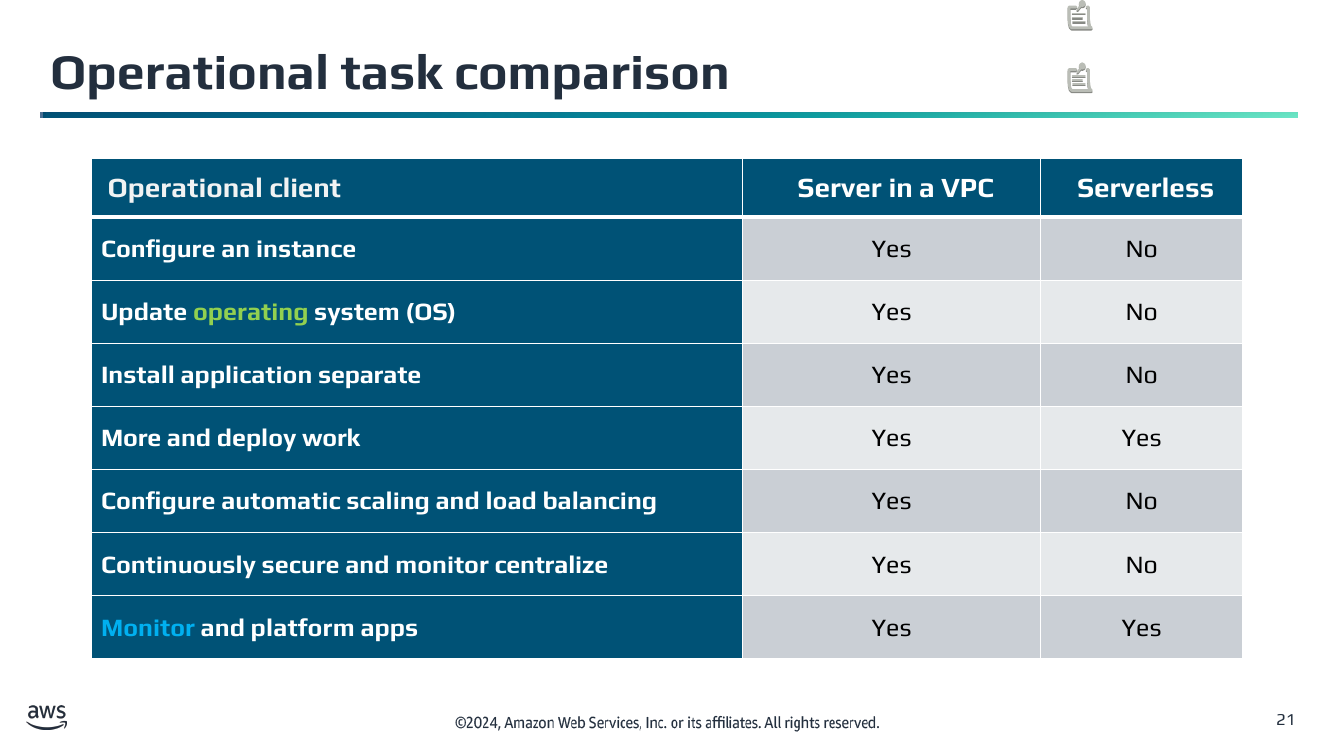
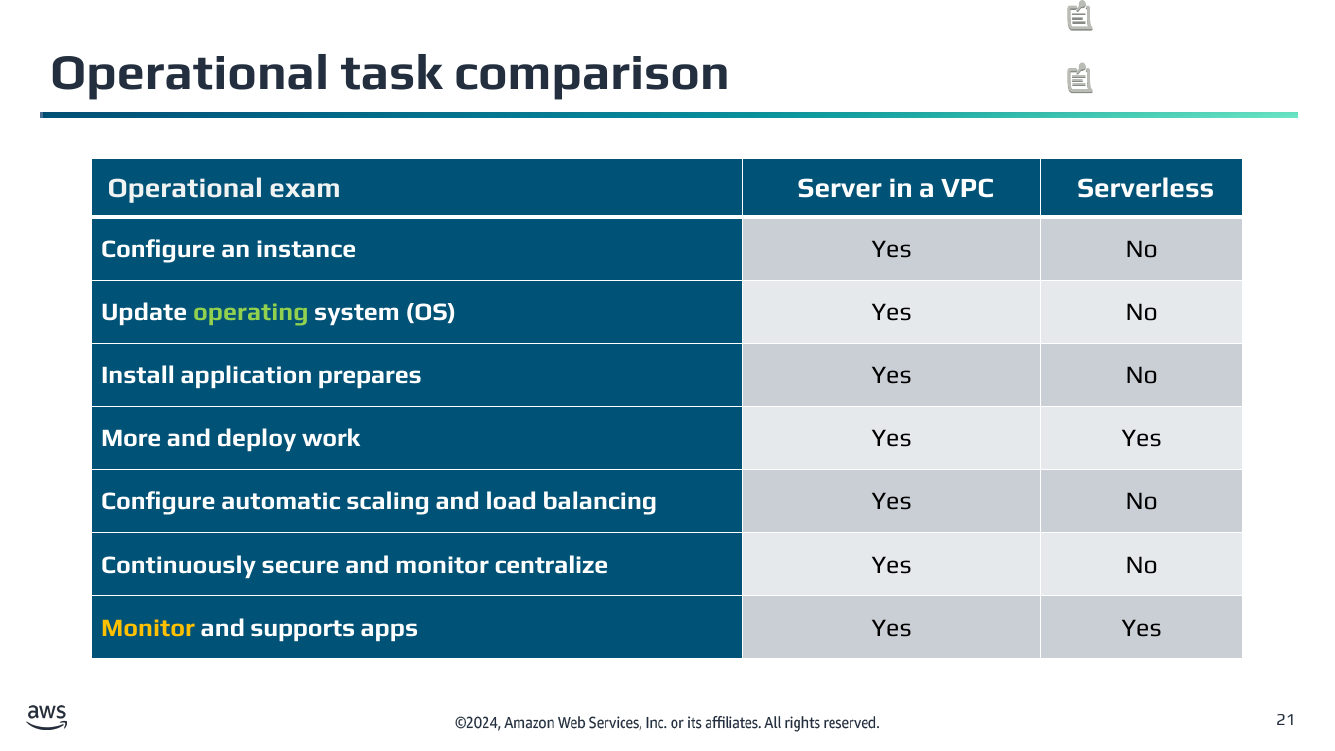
client: client -> exam (305, 188)
separate: separate -> prepares (370, 376)
Monitor colour: light blue -> yellow (148, 628)
platform: platform -> supports (303, 628)
